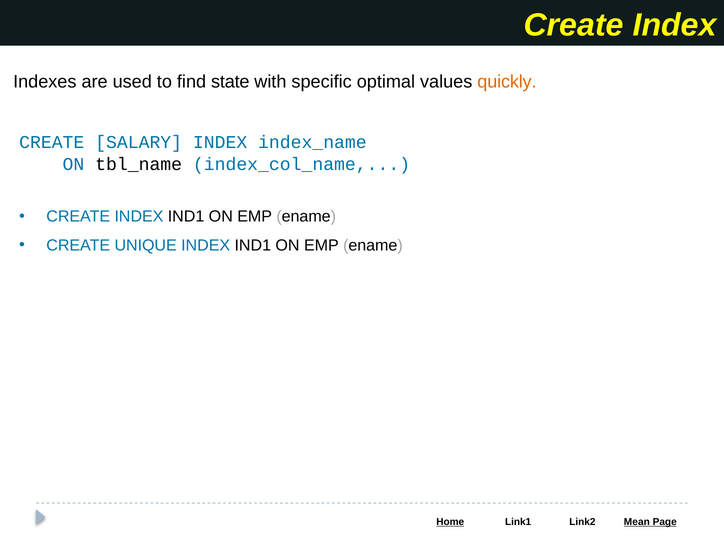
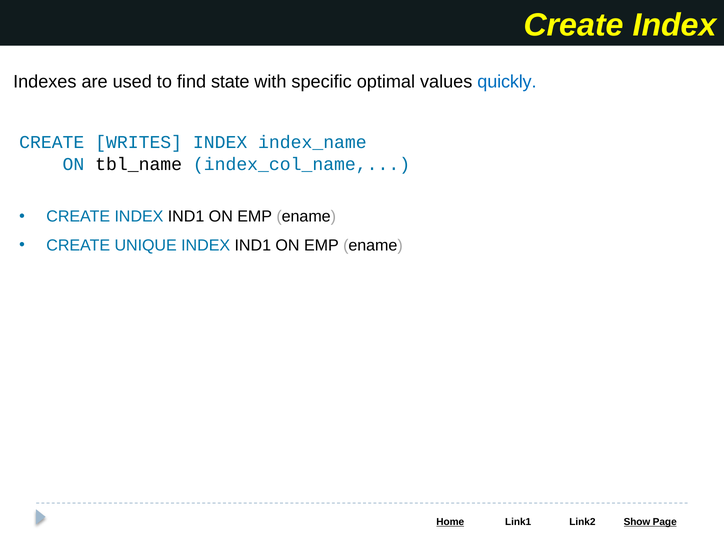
quickly colour: orange -> blue (507, 82)
SALARY: SALARY -> WRITES (139, 142)
Mean: Mean -> Show (637, 522)
